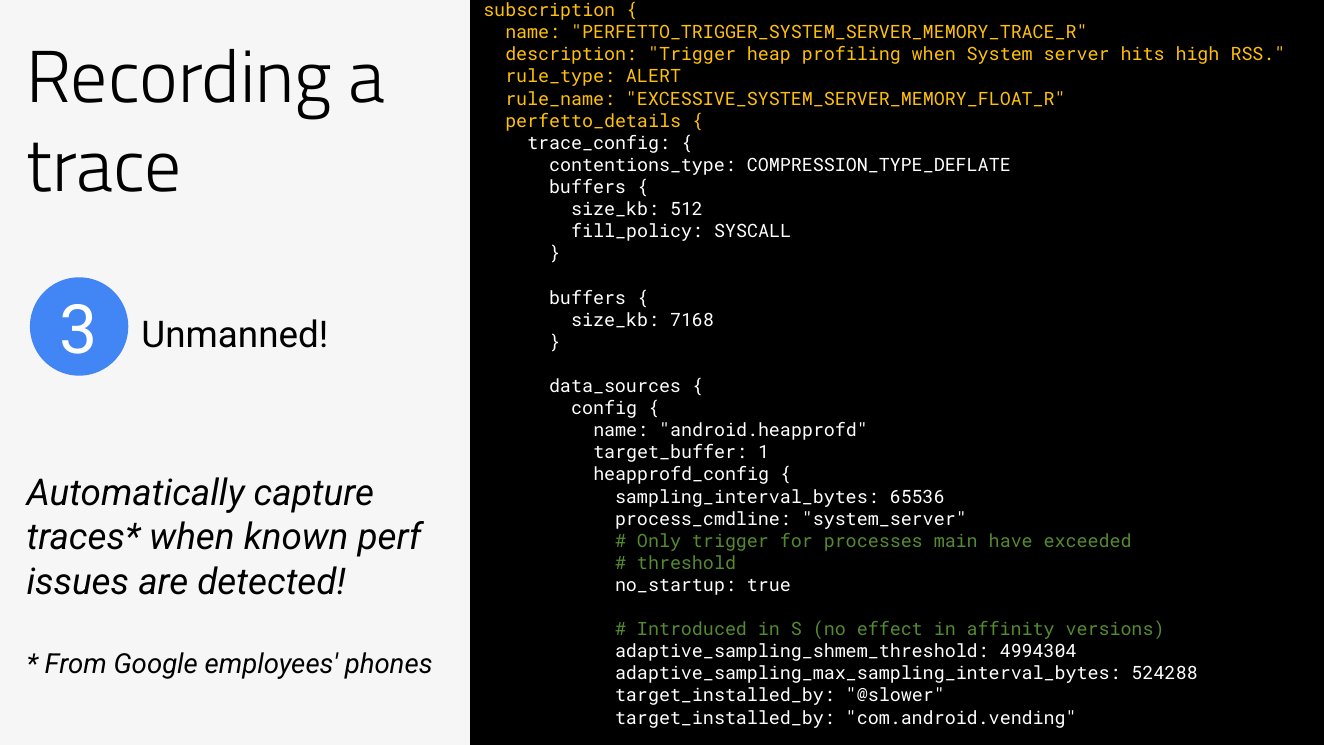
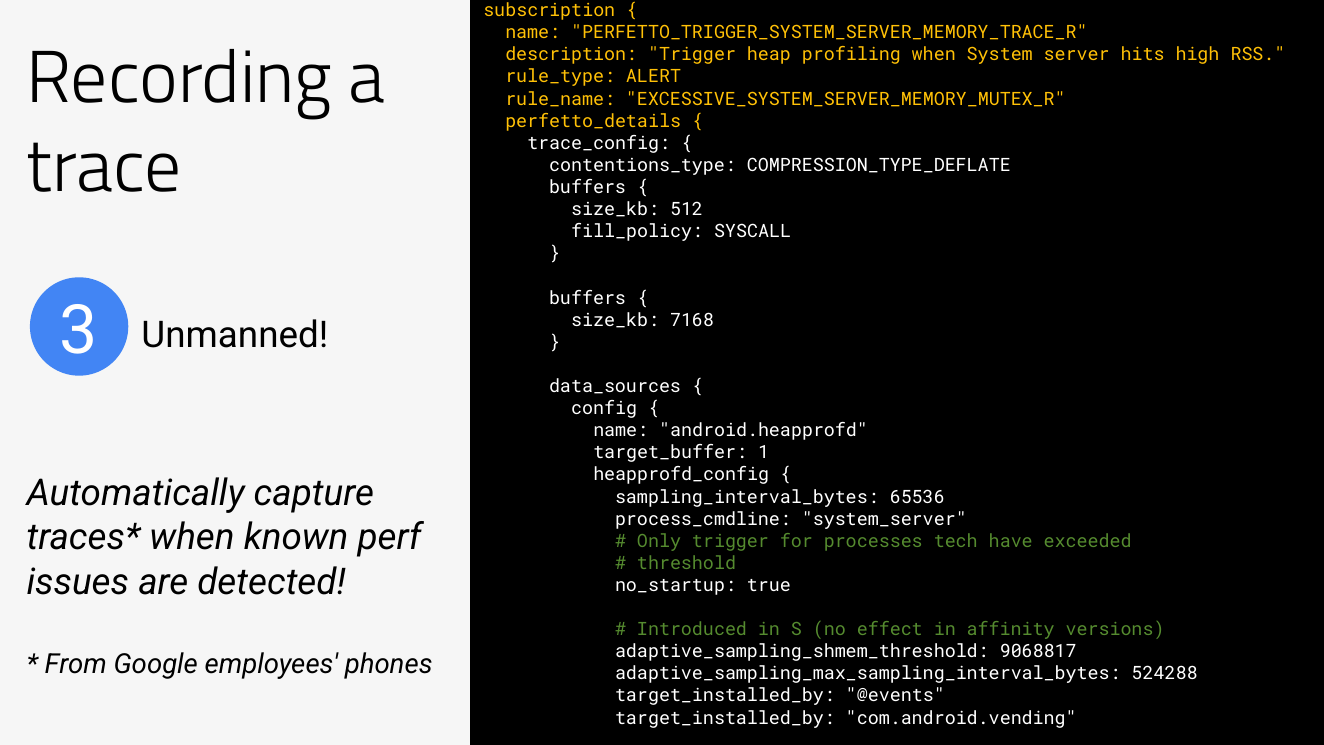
EXCESSIVE_SYSTEM_SERVER_MEMORY_FLOAT_R: EXCESSIVE_SYSTEM_SERVER_MEMORY_FLOAT_R -> EXCESSIVE_SYSTEM_SERVER_MEMORY_MUTEX_R (846, 99)
main: main -> tech (956, 541)
4994304: 4994304 -> 9068817 (1038, 651)
@slower: @slower -> @events (895, 696)
